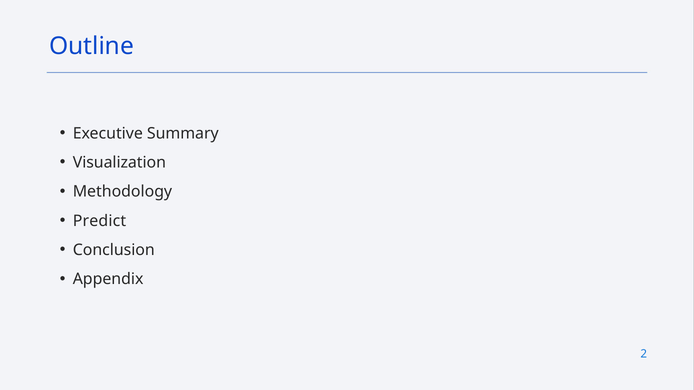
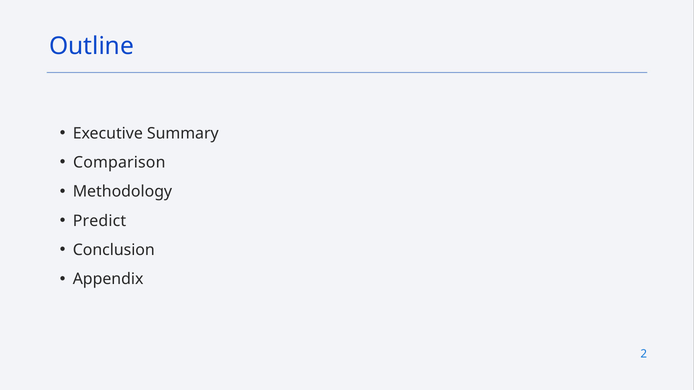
Visualization: Visualization -> Comparison (119, 163)
